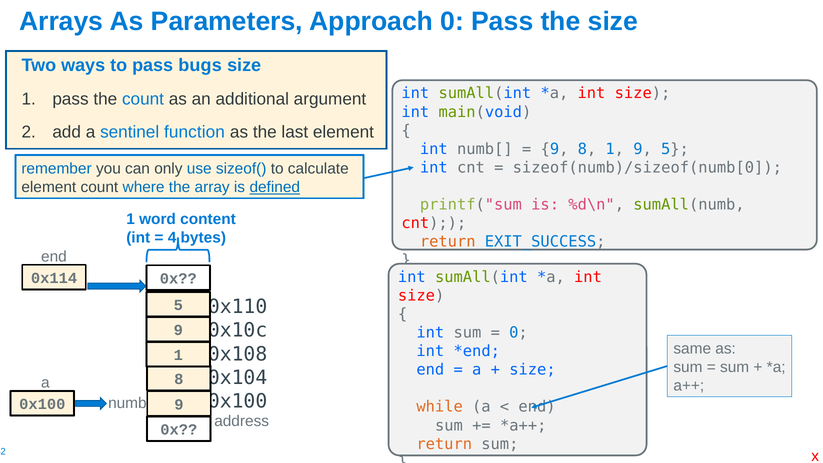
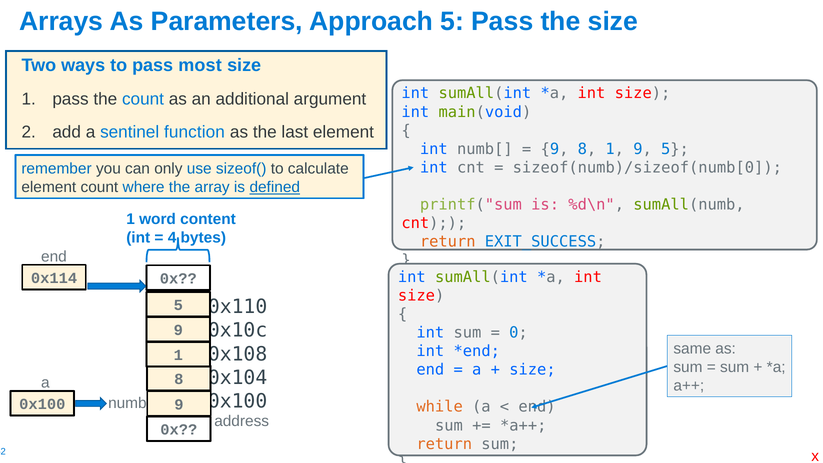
Approach 0: 0 -> 5 (452, 21)
bugs: bugs -> most (200, 65)
